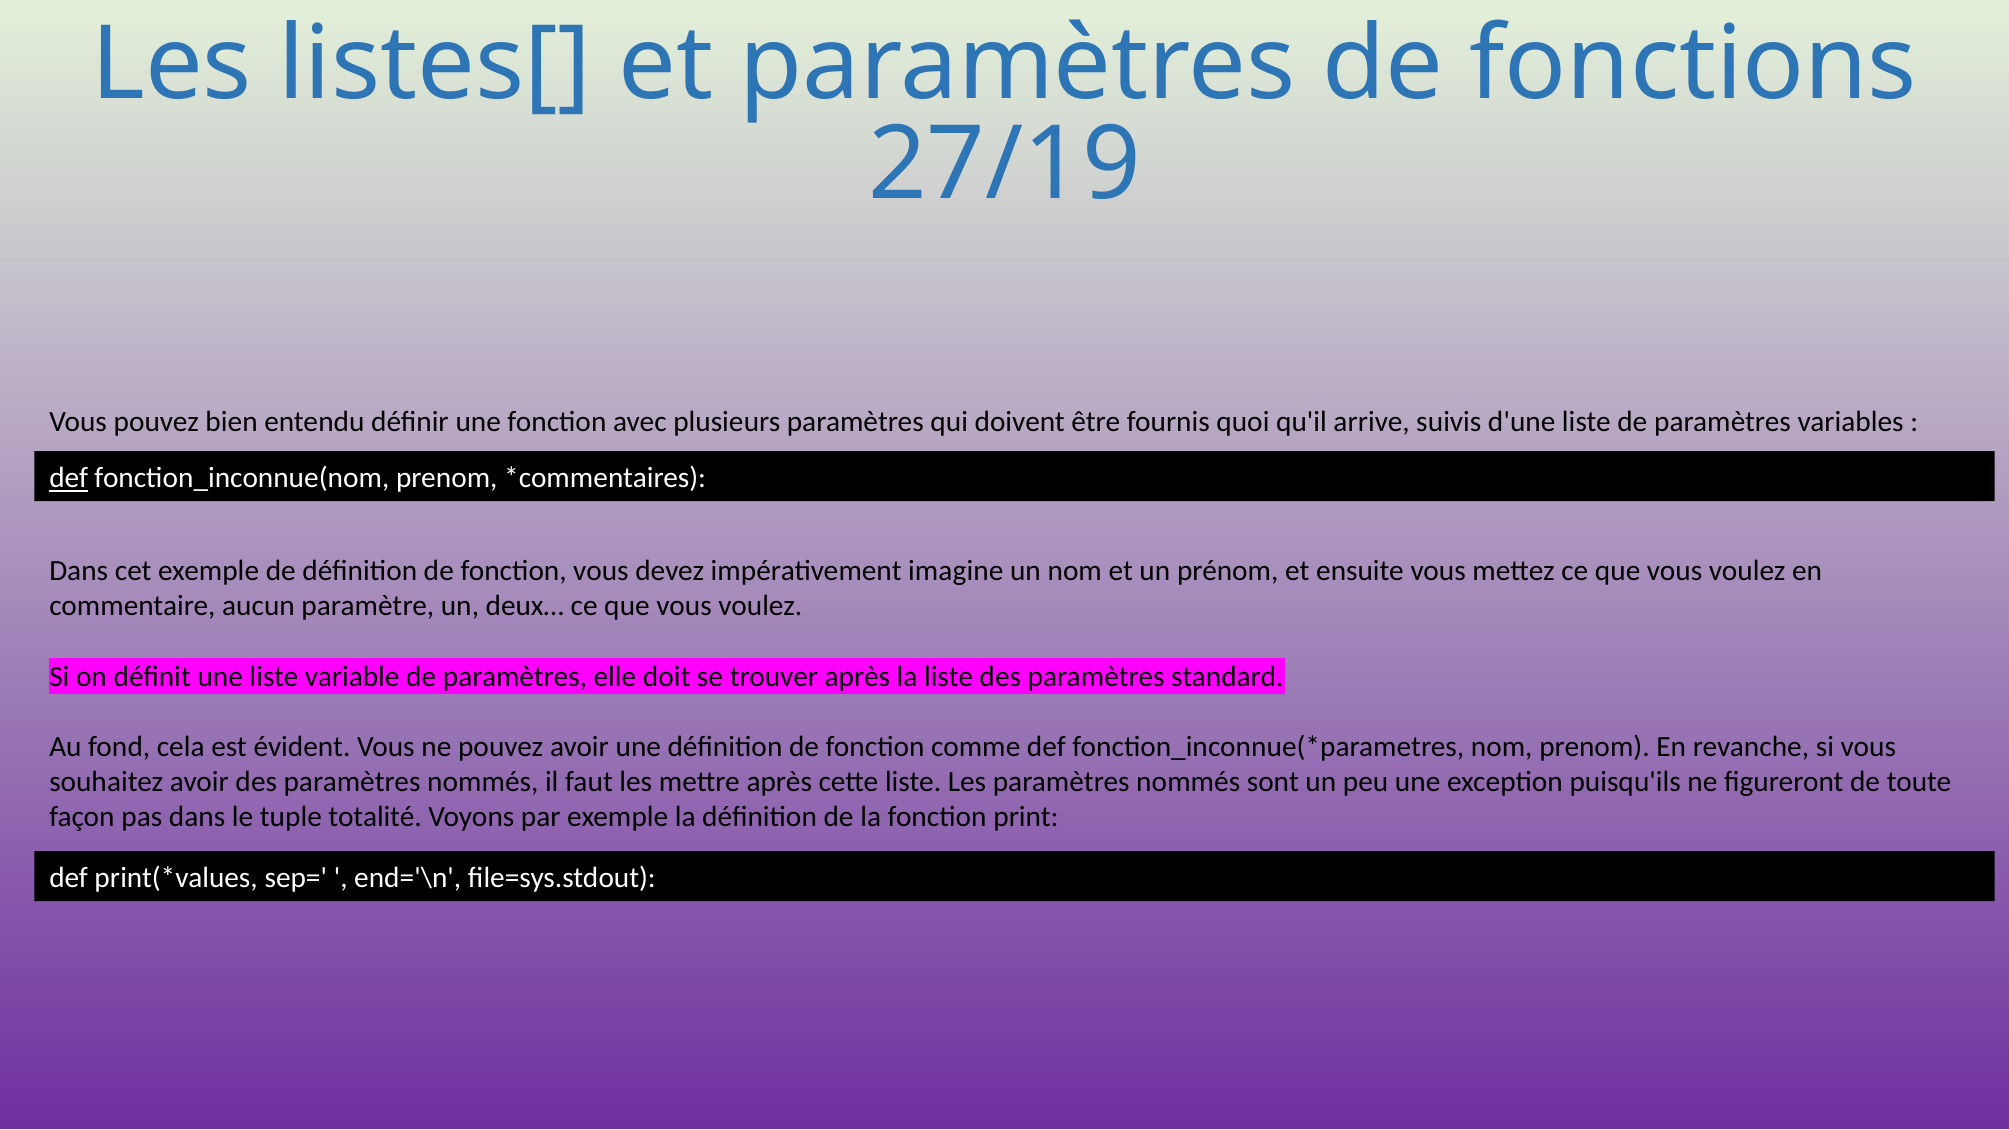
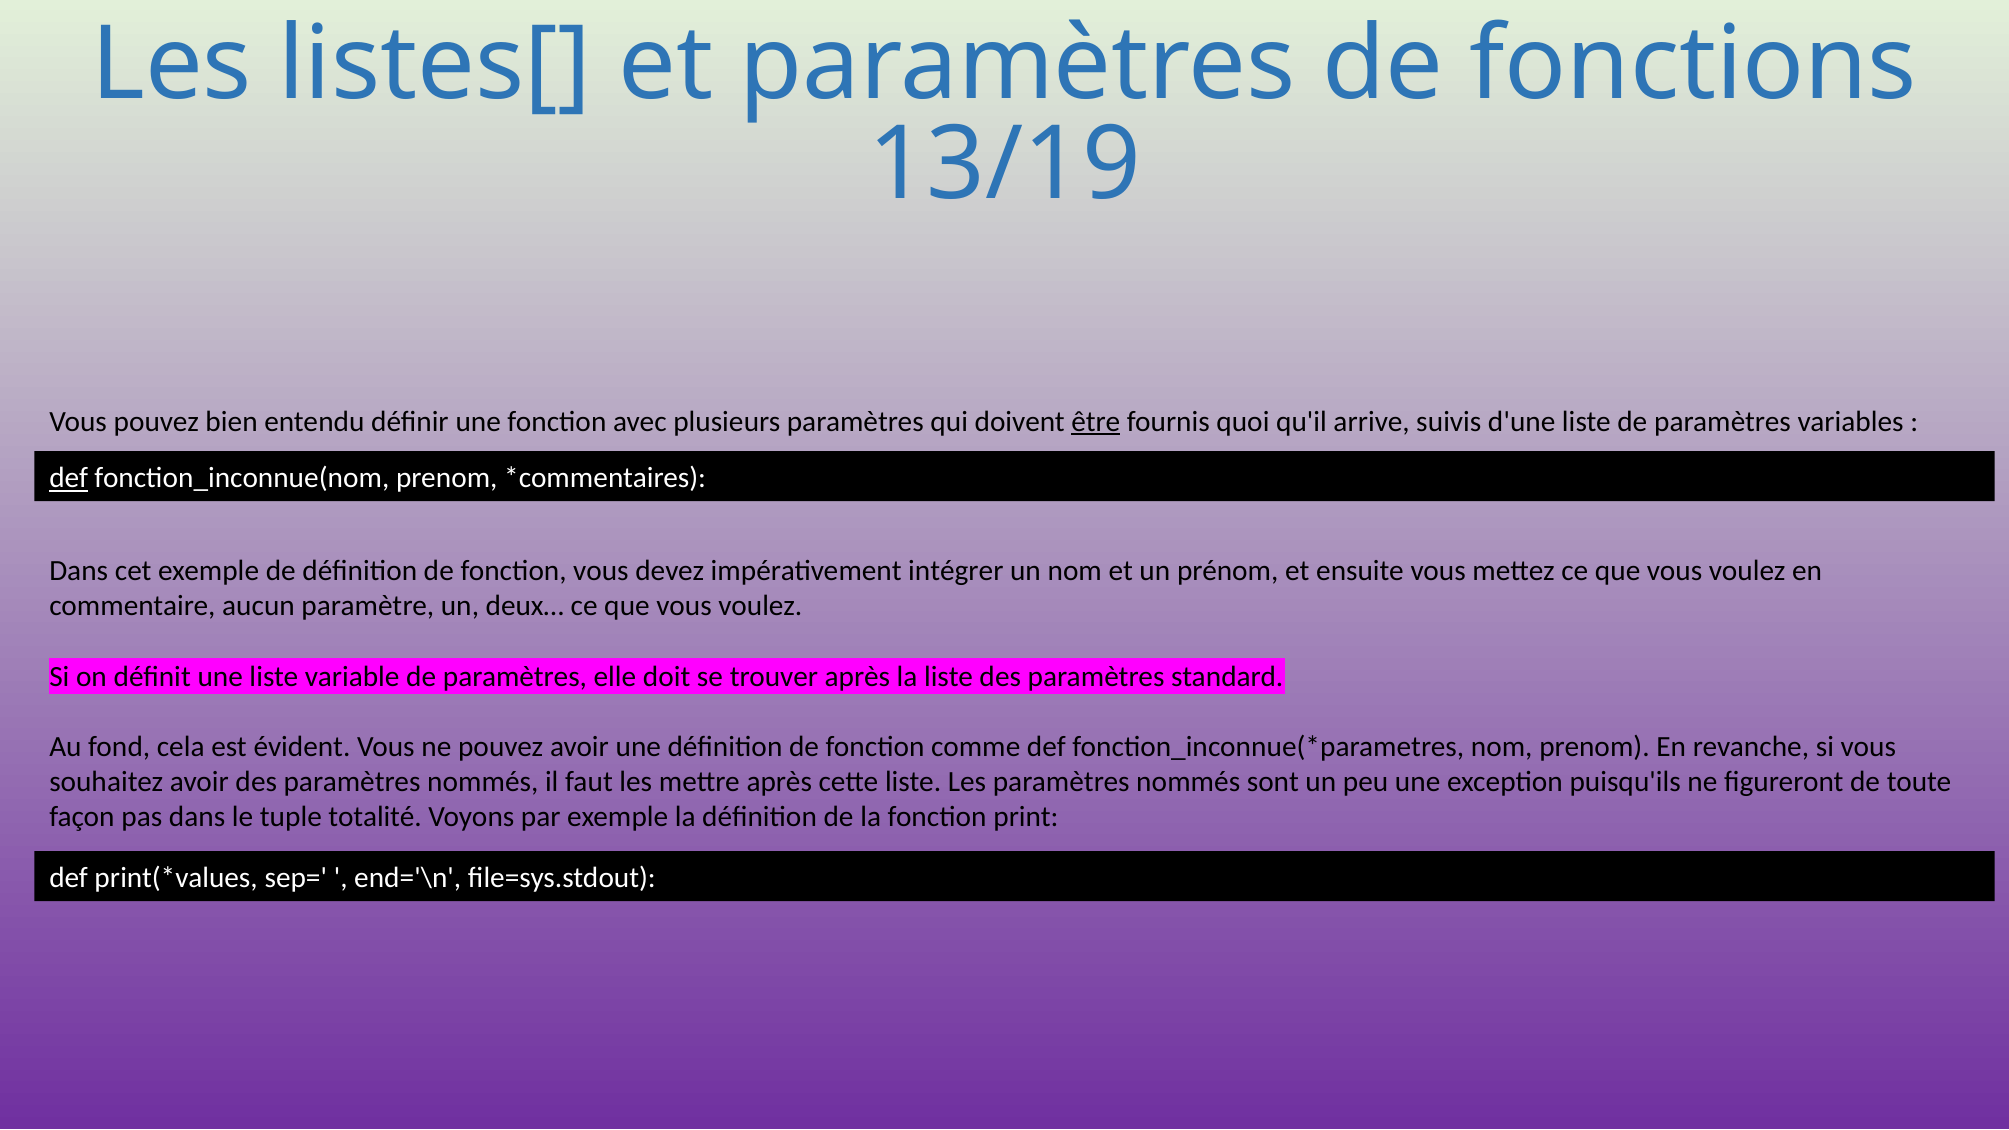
27/19: 27/19 -> 13/19 (1005, 165)
être underline: none -> present (1096, 421)
imagine: imagine -> intégrer (956, 571)
